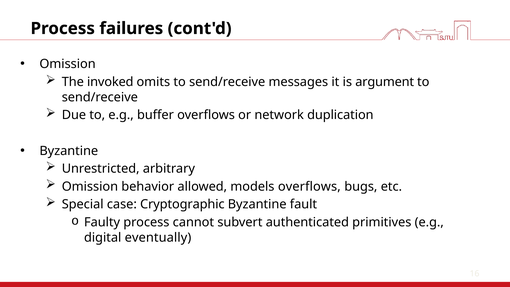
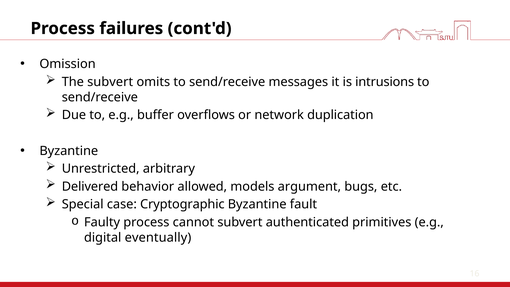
The invoked: invoked -> subvert (110, 82)
argument: argument -> intrusions (385, 82)
Omission: Omission -> Delivered (90, 186)
models overflows: overflows -> argument (309, 186)
